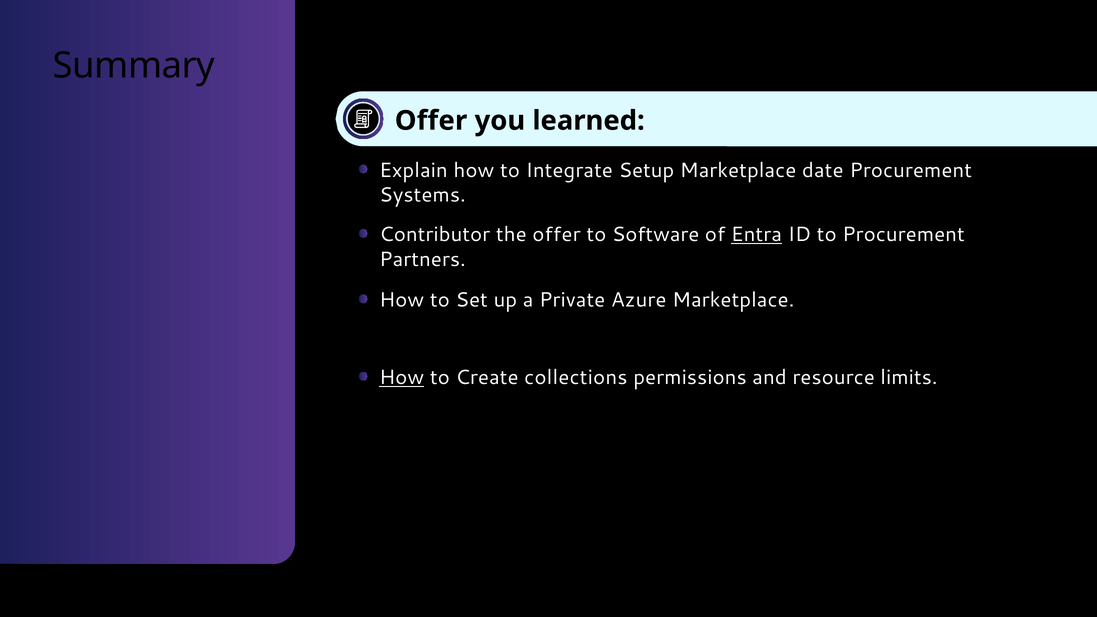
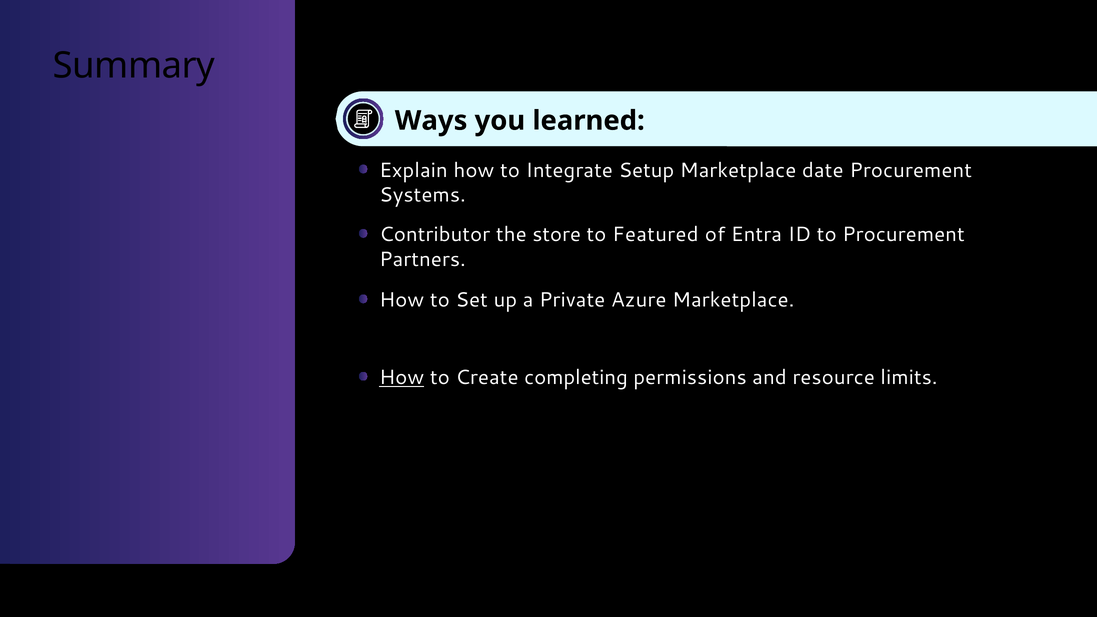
Offer: Offer -> Ways (431, 121)
the offer: offer -> store (557, 235)
Software: Software -> Featured (655, 235)
Entra underline: present -> none (756, 235)
collections: collections -> completing (576, 378)
